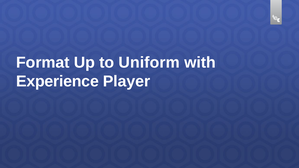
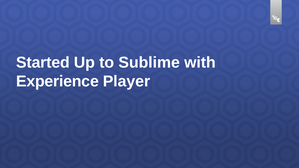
Format: Format -> Started (43, 63)
Uniform: Uniform -> Sublime (149, 63)
